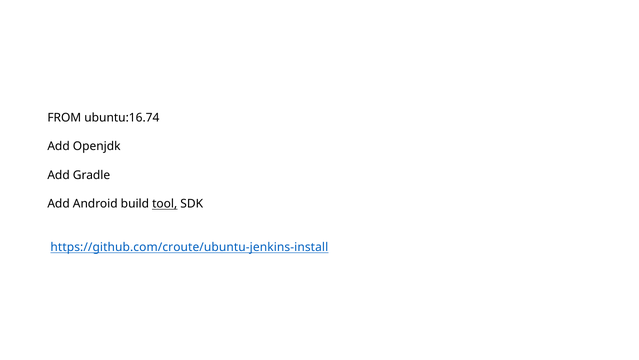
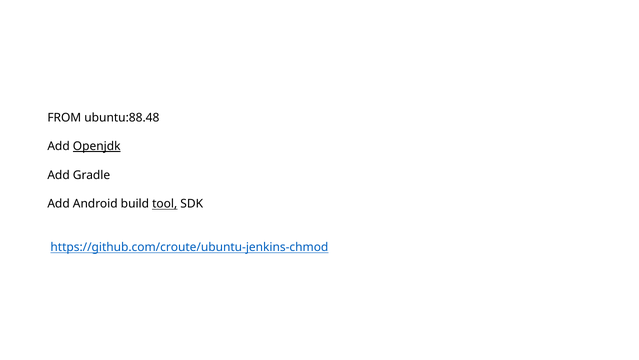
ubuntu:16.74: ubuntu:16.74 -> ubuntu:88.48 (122, 117)
Openjdk underline: none -> present (97, 146)
https://github.com/croute/ubuntu-jenkins-install: https://github.com/croute/ubuntu-jenkins-install -> https://github.com/croute/ubuntu-jenkins-chmod (189, 247)
